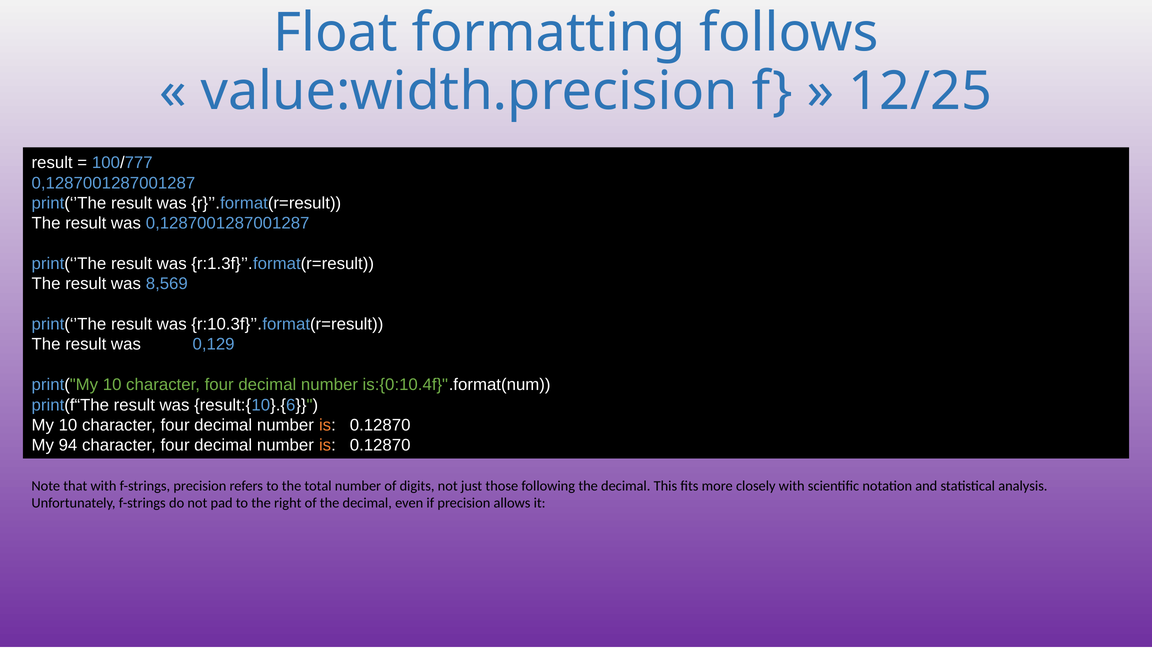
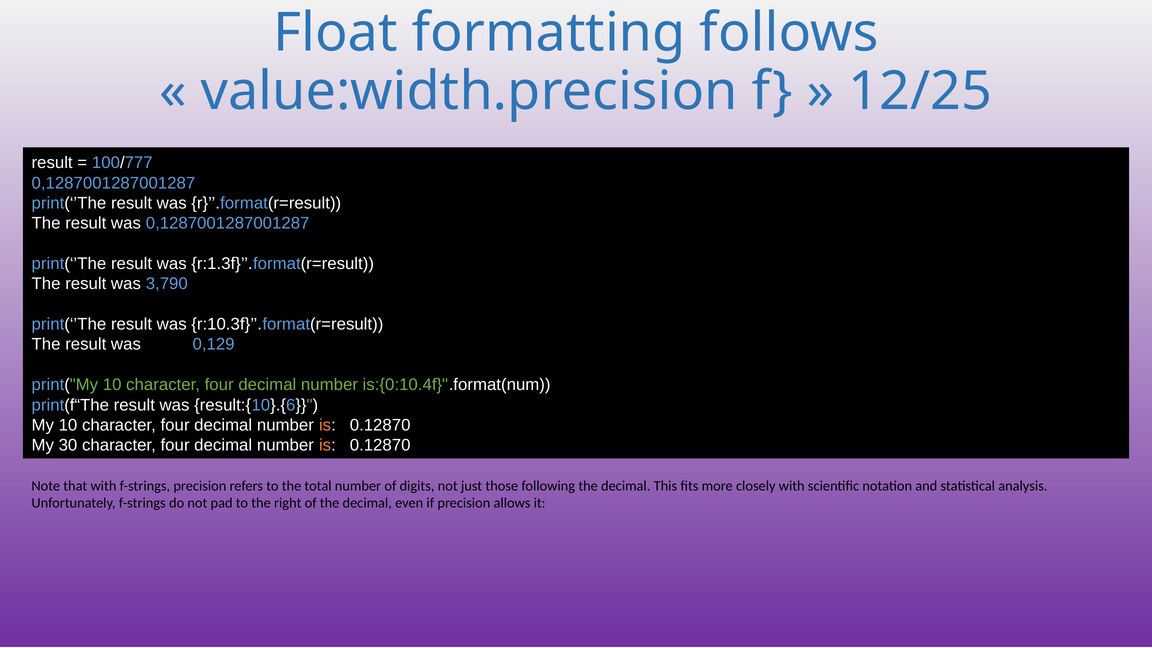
8,569: 8,569 -> 3,790 (167, 284)
94: 94 -> 30 (68, 445)
